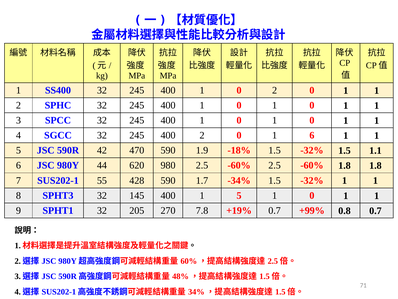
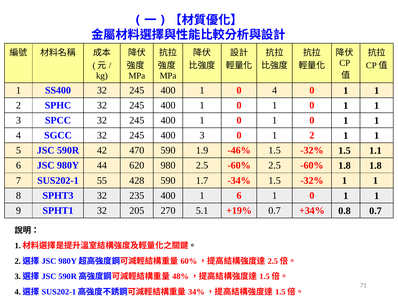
0 2: 2 -> 4 (275, 90)
400 2: 2 -> 3 (202, 135)
0 1 6: 6 -> 2 (312, 135)
-18%: -18% -> -46% (239, 150)
145: 145 -> 235 (137, 195)
400 1 5: 5 -> 6 (239, 195)
7.8: 7.8 -> 5.1 (202, 210)
+99%: +99% -> +34% (312, 210)
